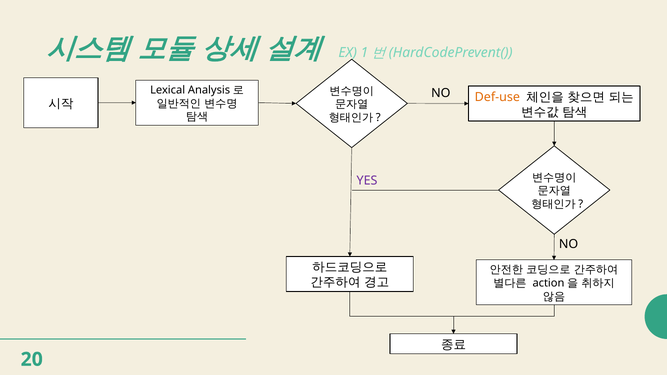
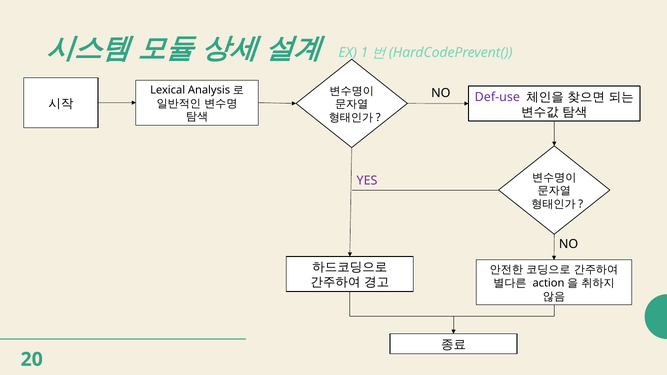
Def-use colour: orange -> purple (497, 97)
